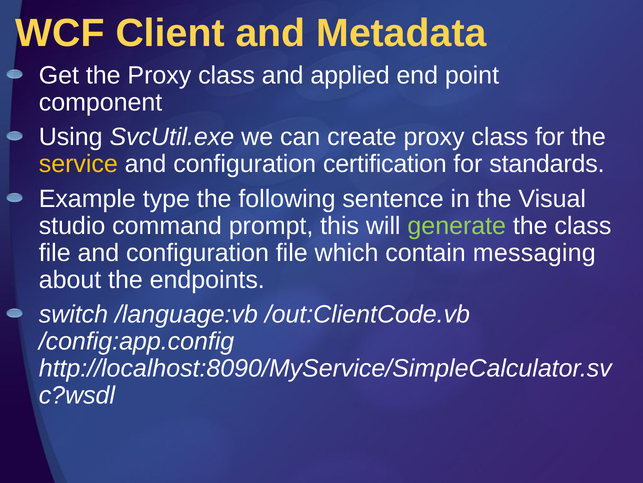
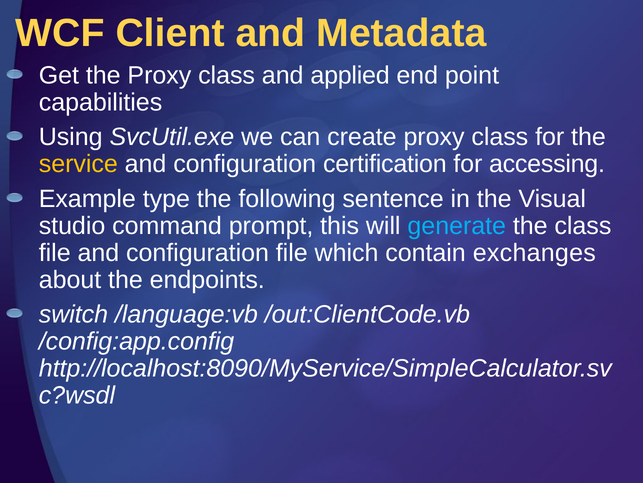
component: component -> capabilities (101, 102)
standards: standards -> accessing (547, 164)
generate colour: light green -> light blue (457, 225)
messaging: messaging -> exchanges (534, 252)
